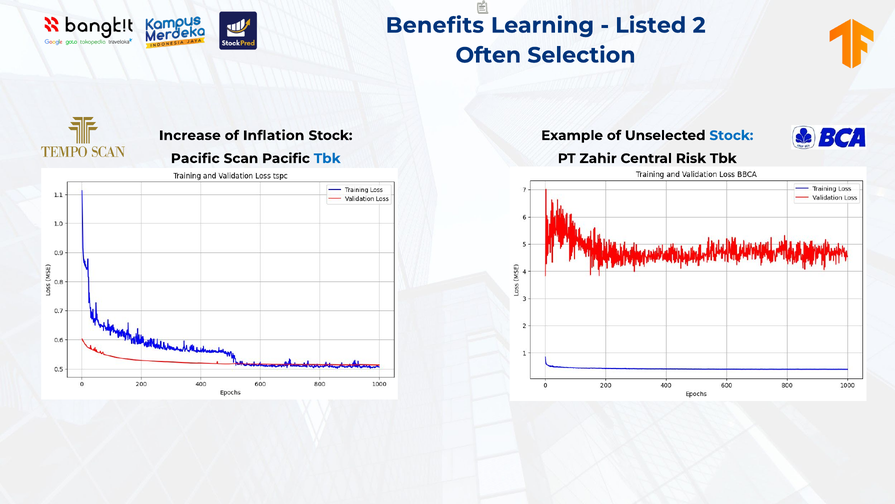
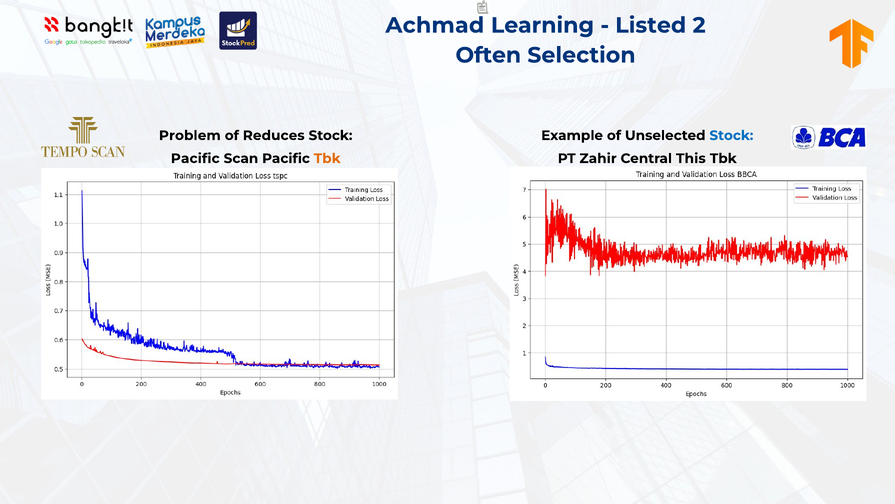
Benefits: Benefits -> Achmad (435, 25)
Increase: Increase -> Problem (190, 135)
Inflation: Inflation -> Reduces (274, 135)
Tbk colour: blue -> orange (327, 158)
Risk: Risk -> This (691, 158)
